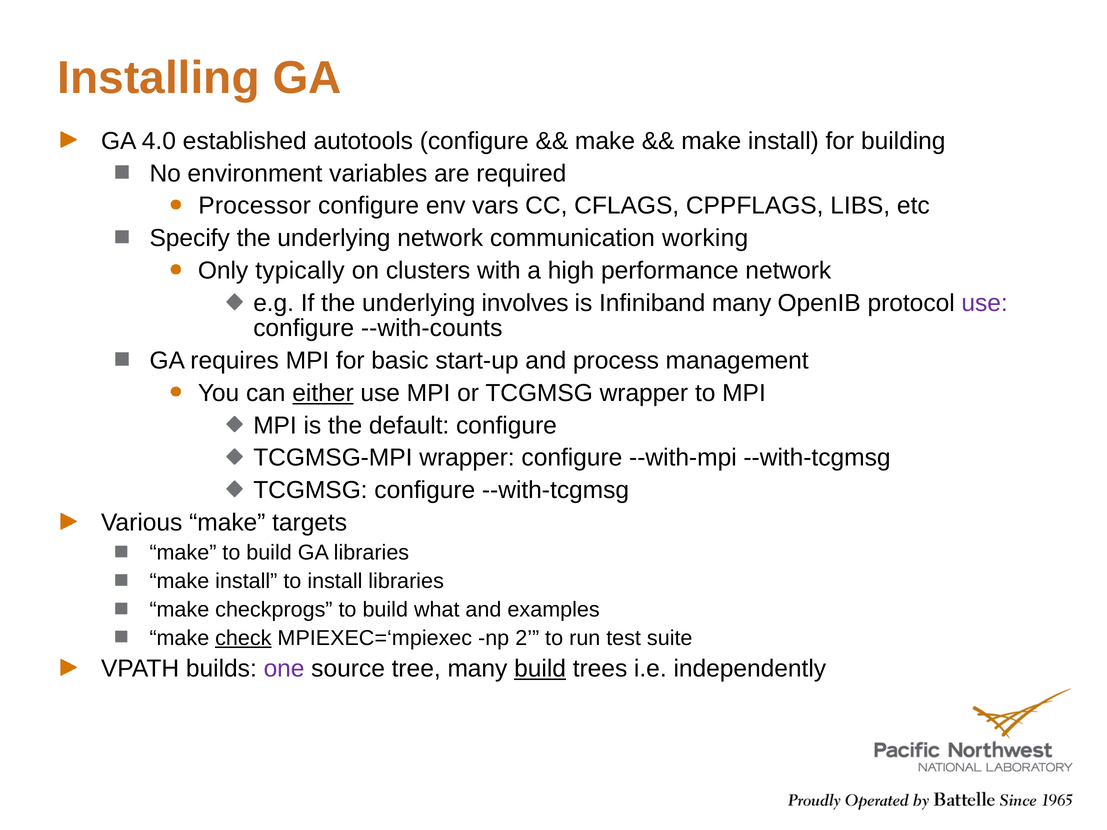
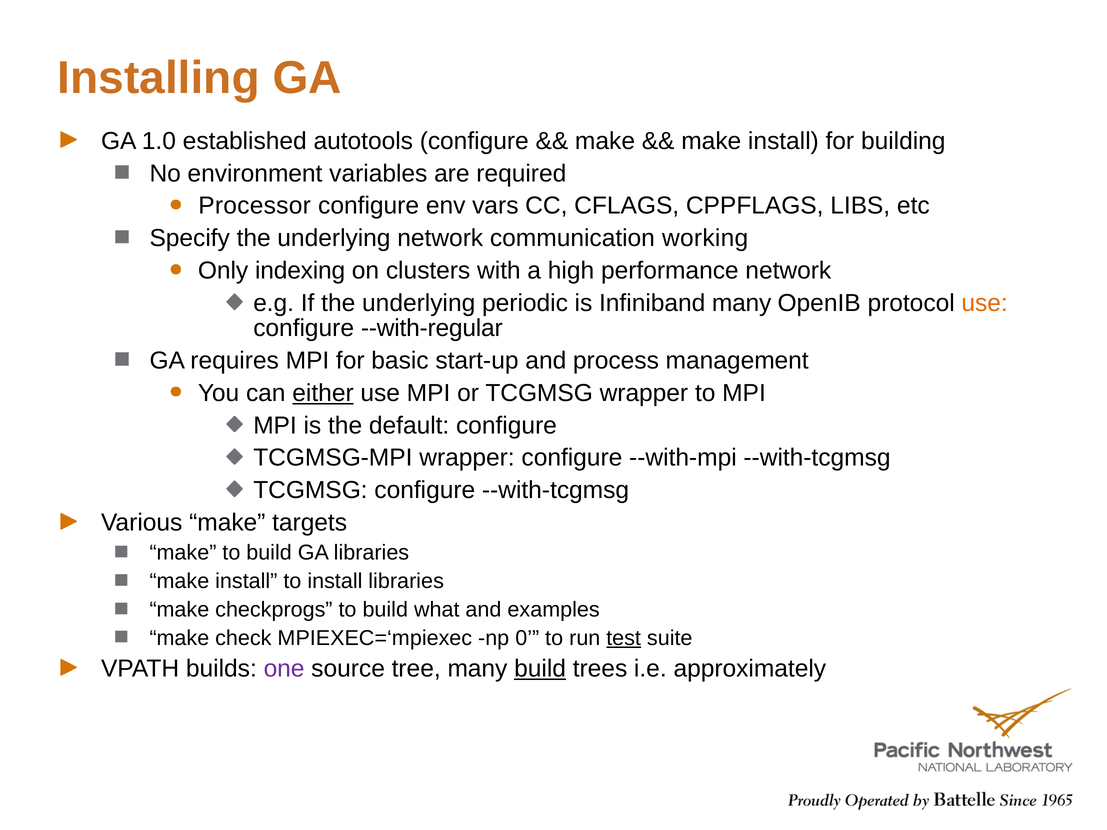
4.0: 4.0 -> 1.0 (159, 141)
typically: typically -> indexing (300, 271)
involves: involves -> periodic (525, 303)
use colour: purple -> orange (985, 303)
--with-counts: --with-counts -> --with-regular (432, 328)
check underline: present -> none (243, 638)
2: 2 -> 0 (527, 638)
test underline: none -> present (624, 638)
independently: independently -> approximately (750, 669)
